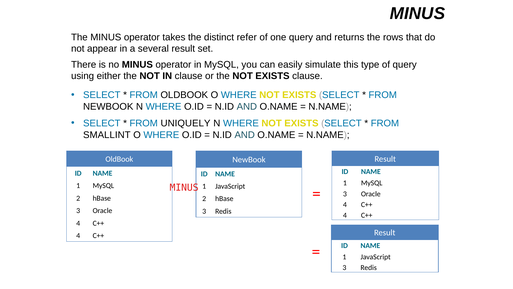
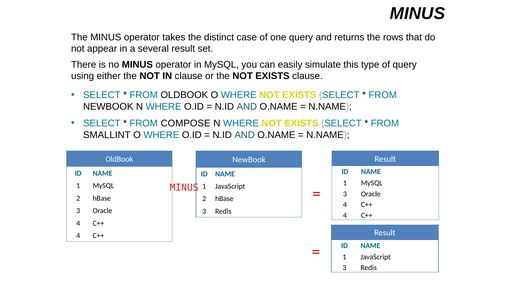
refer: refer -> case (247, 37)
UNIQUELY: UNIQUELY -> COMPOSE (186, 123)
